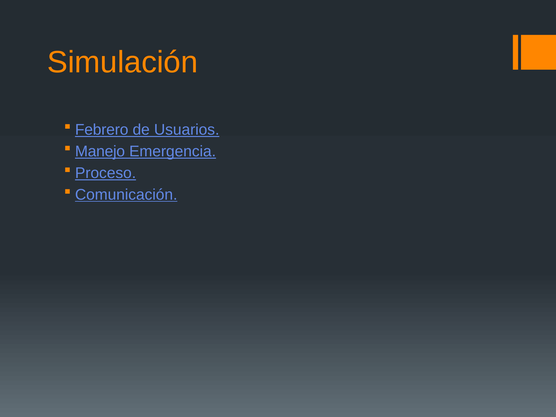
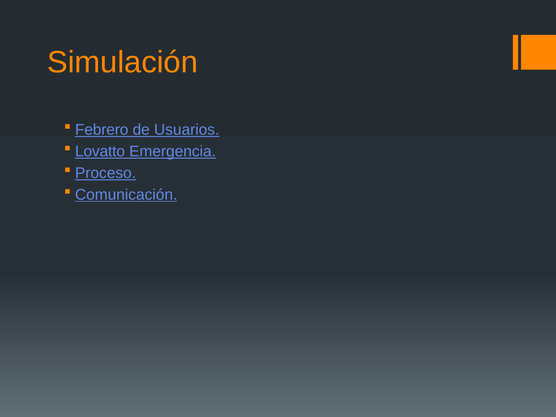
Manejo: Manejo -> Lovatto (100, 151)
